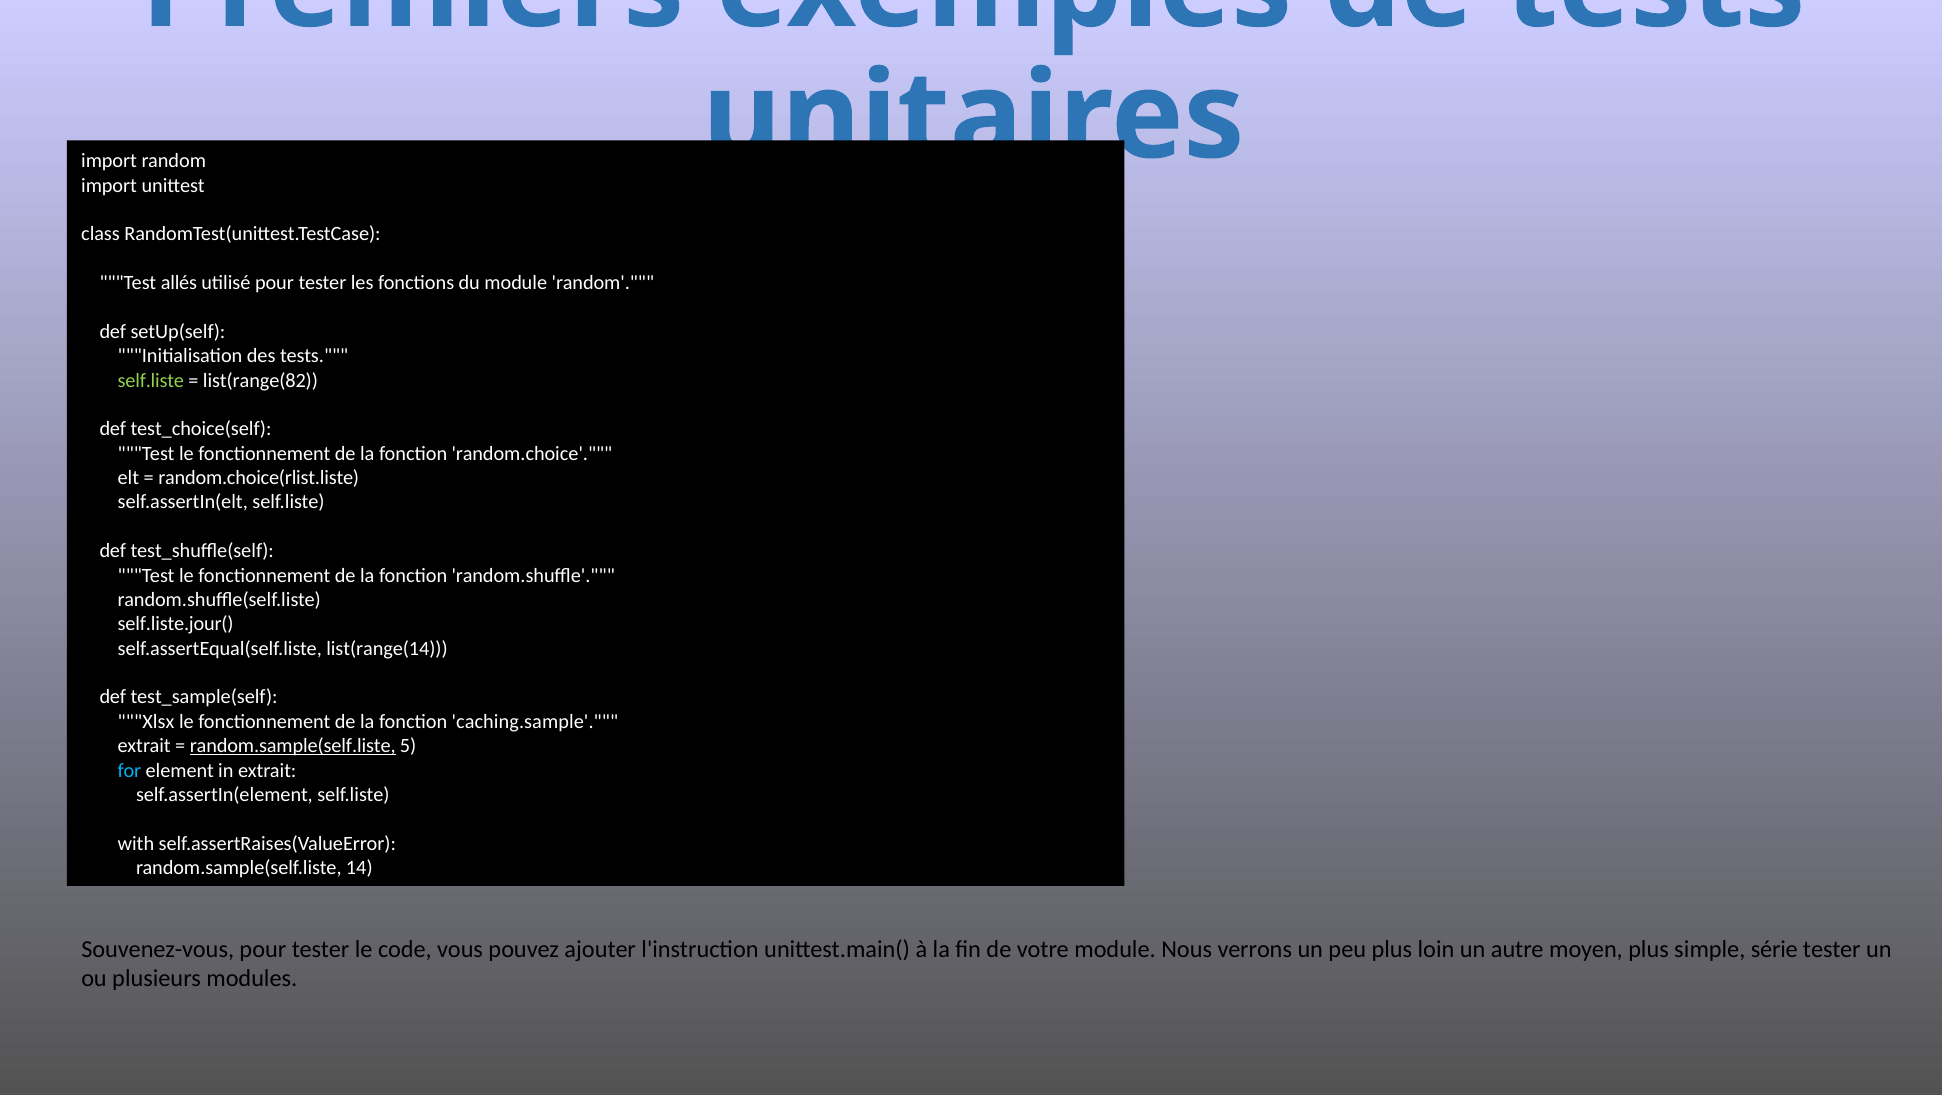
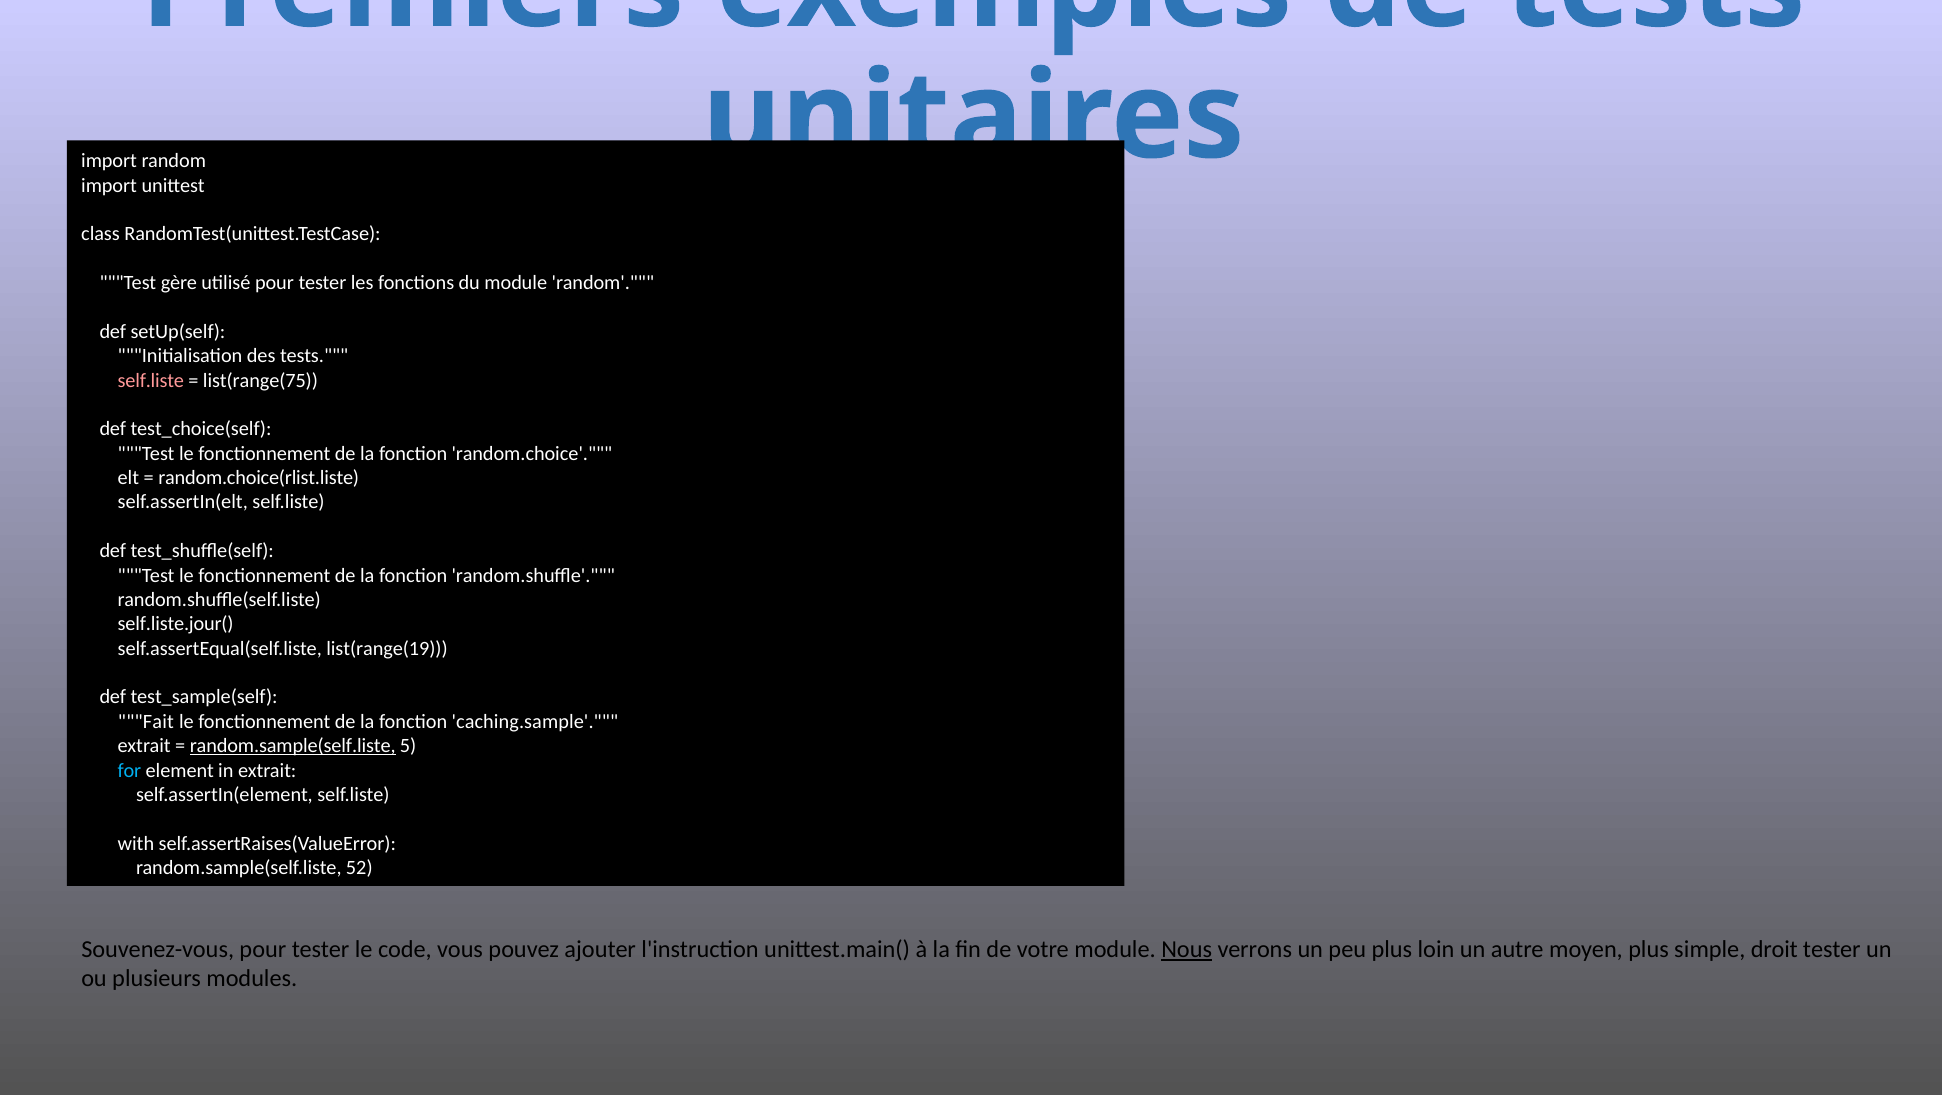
allés: allés -> gère (179, 283)
self.liste colour: light green -> pink (151, 380)
list(range(82: list(range(82 -> list(range(75 (260, 380)
list(range(14: list(range(14 -> list(range(19 (387, 649)
Xlsx: Xlsx -> Fait (146, 722)
14: 14 -> 52 (359, 868)
Nous underline: none -> present (1187, 950)
série: série -> droit (1774, 950)
